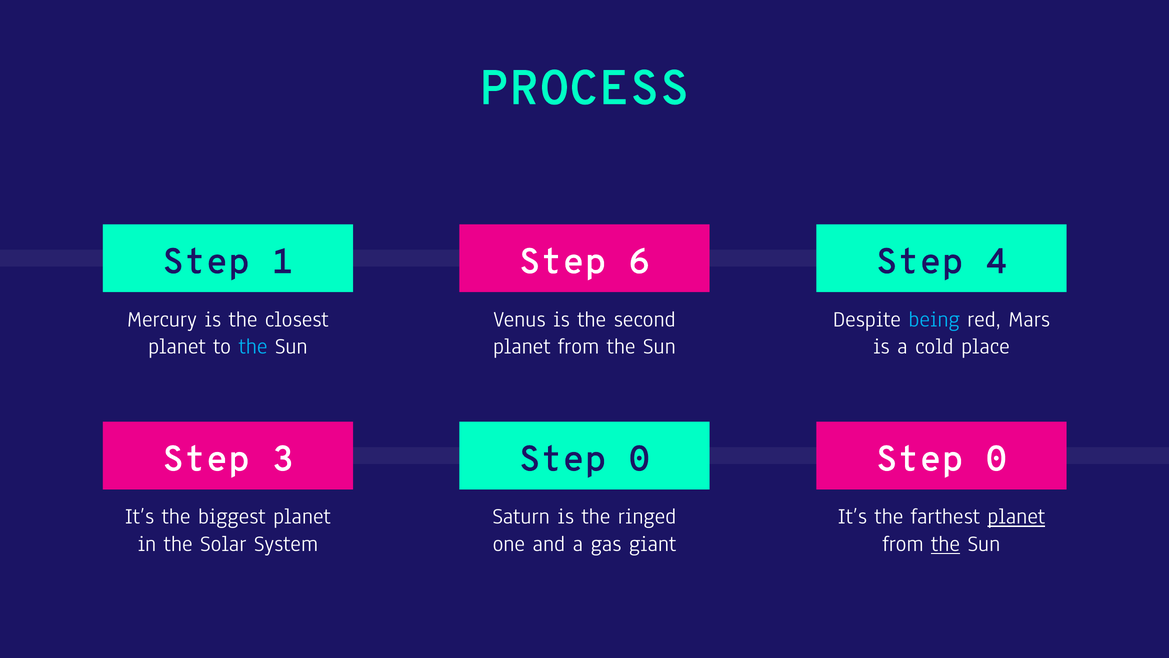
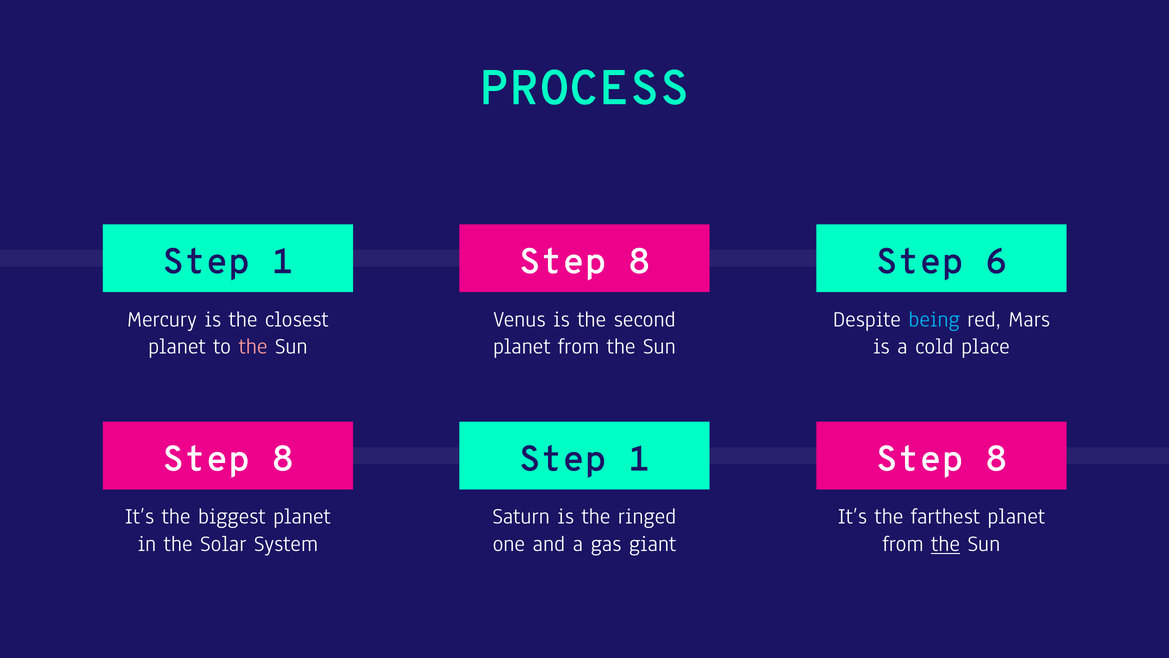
6: 6 -> 8 (639, 261)
4: 4 -> 6 (996, 261)
the colour: light blue -> pink (253, 346)
3: 3 -> 8 (283, 459)
0: 0 -> 1 (639, 459)
0: 0 -> 8 (996, 459)
planet underline: present -> none (1016, 516)
